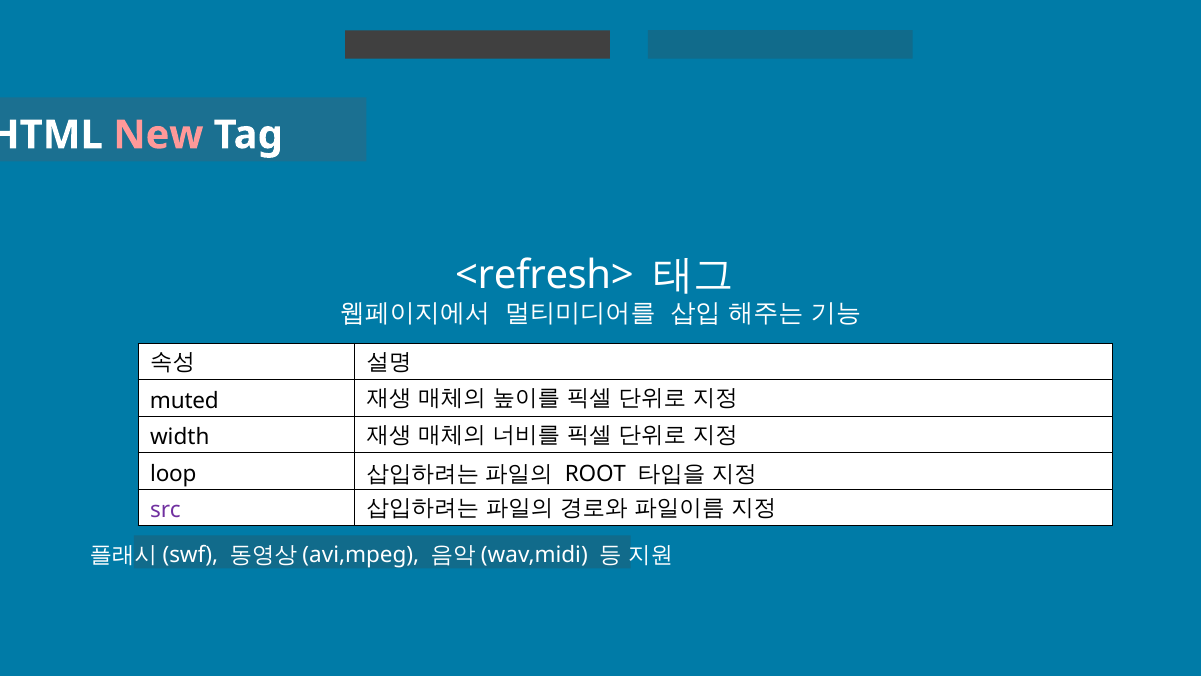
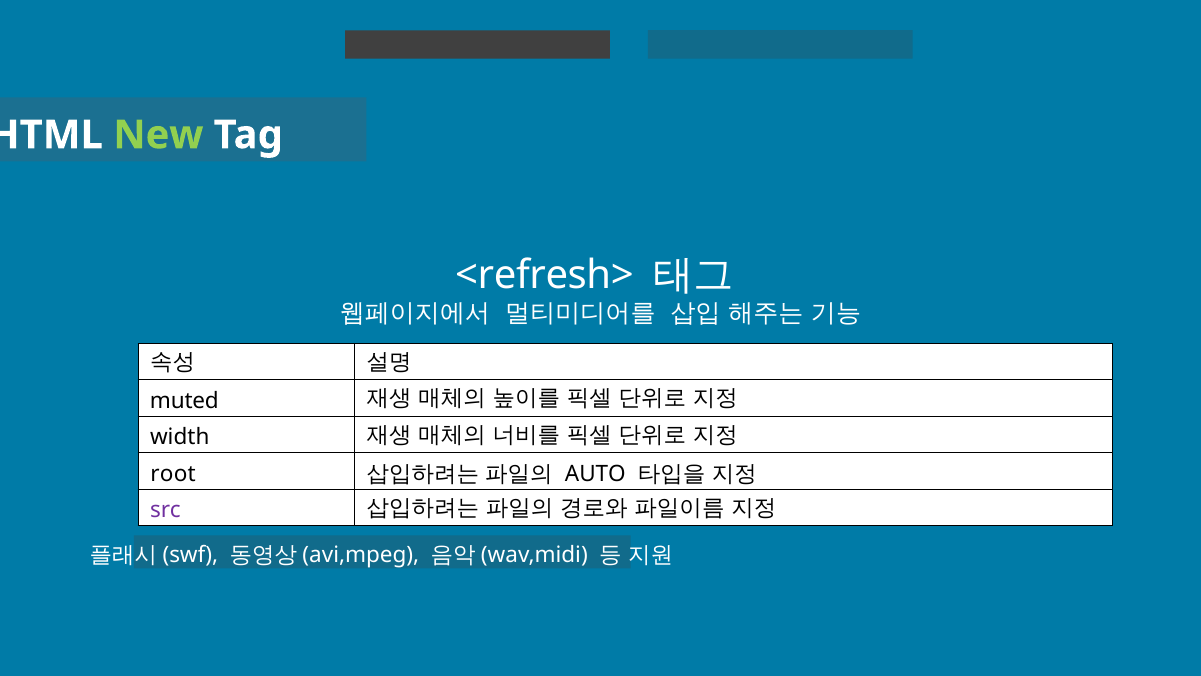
New colour: pink -> light green (158, 135)
loop: loop -> root (173, 473)
ROOT: ROOT -> AUTO (595, 473)
